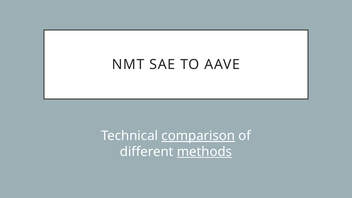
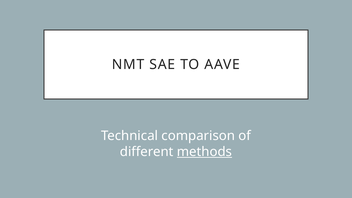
comparison underline: present -> none (198, 136)
